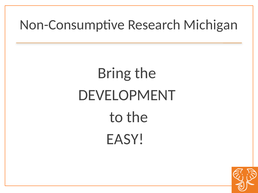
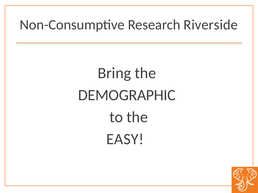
Michigan: Michigan -> Riverside (211, 25)
DEVELOPMENT: DEVELOPMENT -> DEMOGRAPHIC (127, 95)
